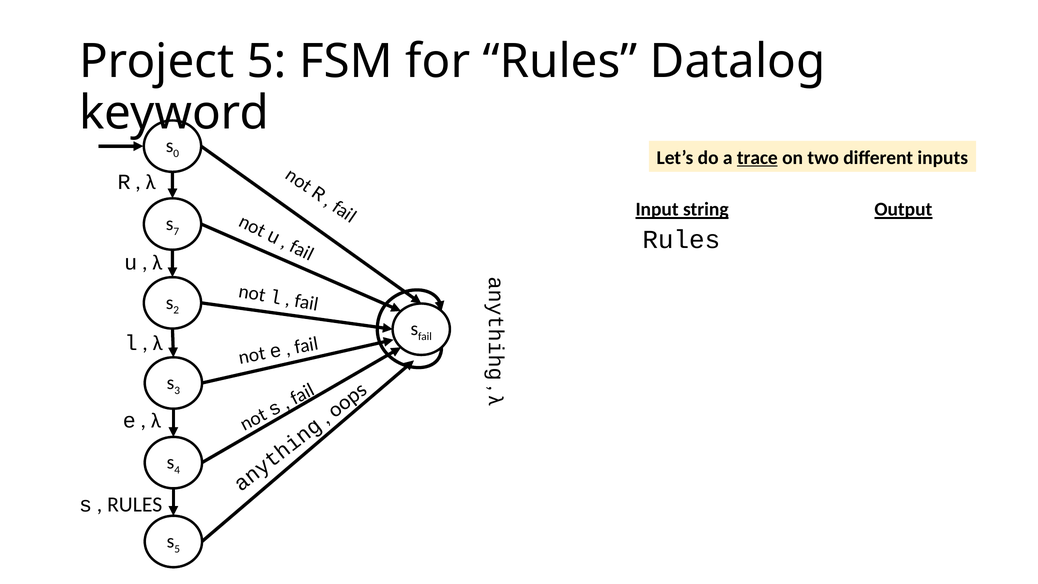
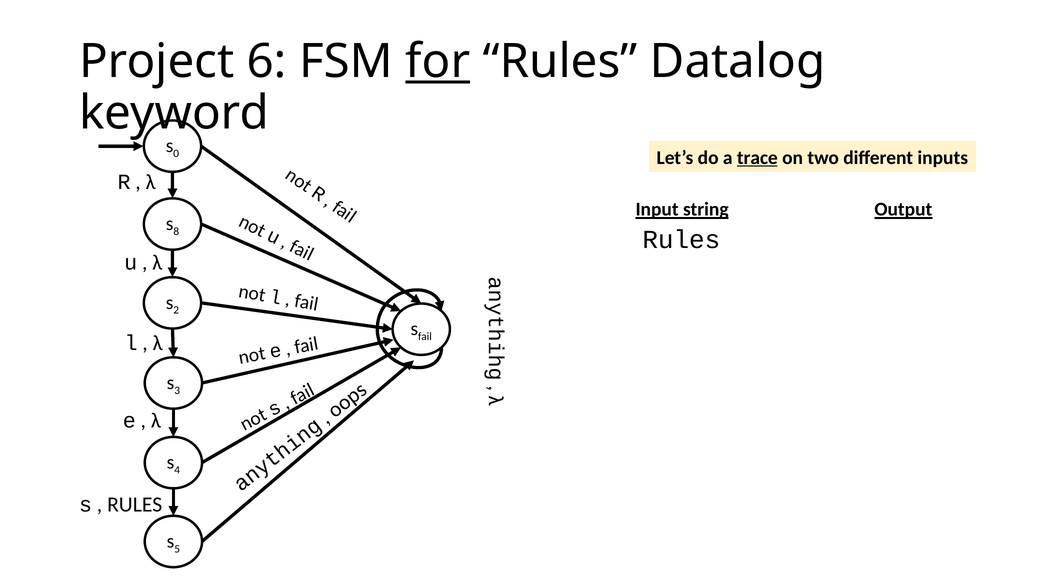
Project 5: 5 -> 6 (267, 62)
for underline: none -> present (438, 62)
7: 7 -> 8 (176, 231)
